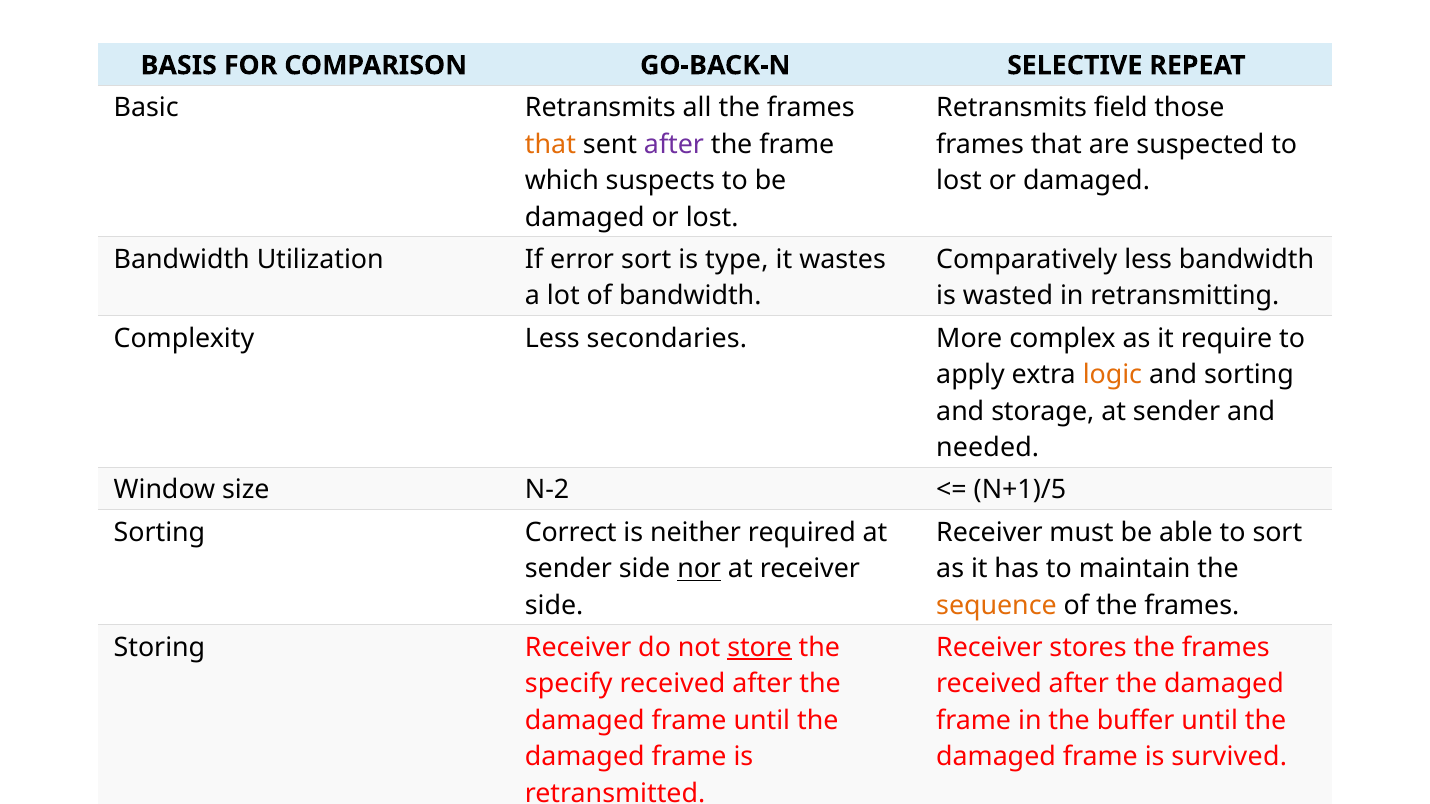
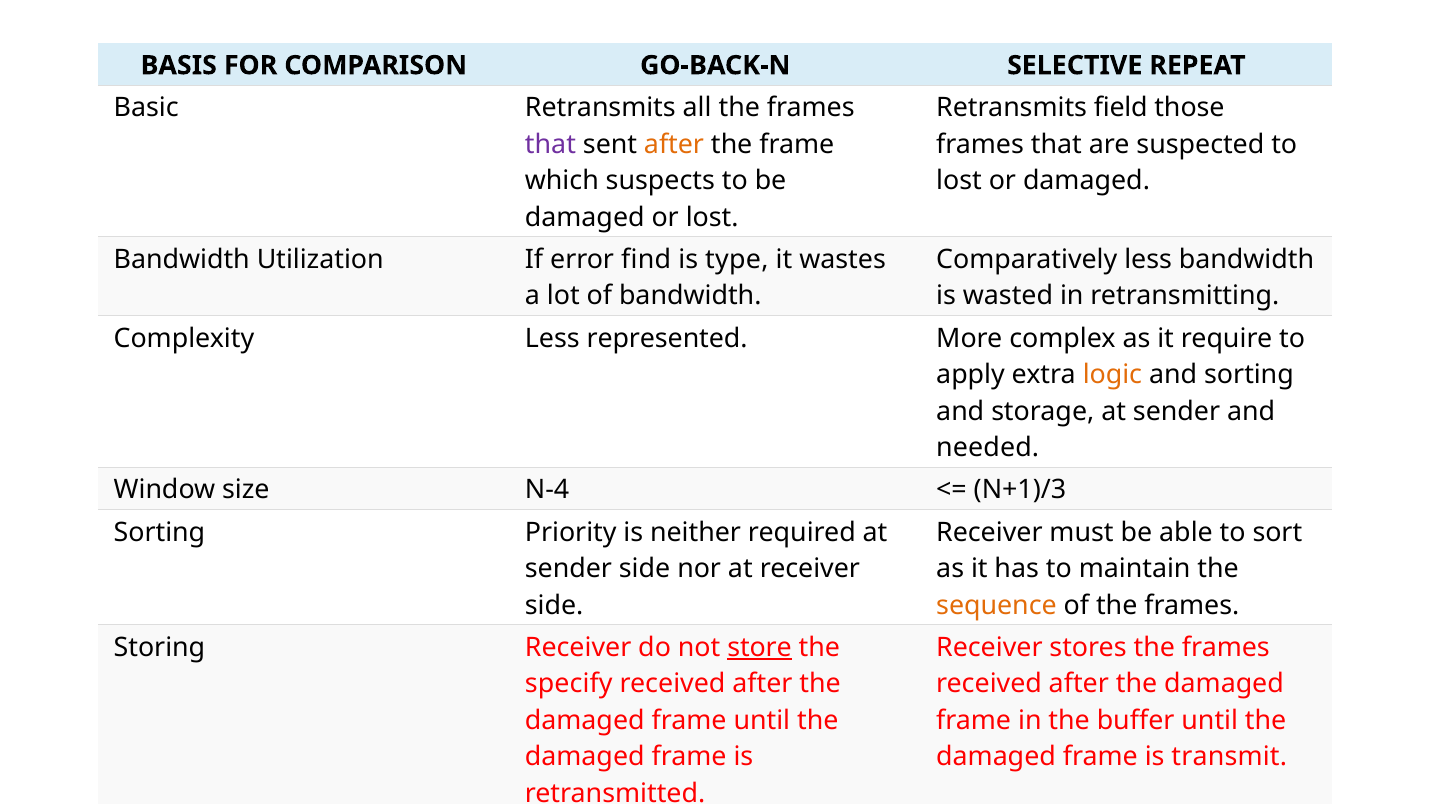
that colour: orange -> purple (550, 144)
after colour: purple -> orange (674, 144)
error sort: sort -> find (646, 260)
secondaries: secondaries -> represented (667, 338)
N-2: N-2 -> N-4 (547, 490)
N+1)/5: N+1)/5 -> N+1)/3 (1020, 490)
Correct: Correct -> Priority (571, 533)
nor underline: present -> none (699, 569)
survived: survived -> transmit (1229, 757)
